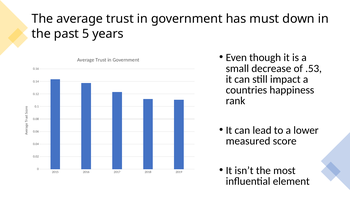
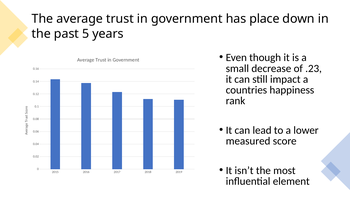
must: must -> place (264, 19)
.53: .53 -> .23 (314, 68)
